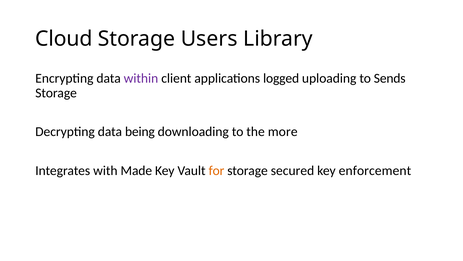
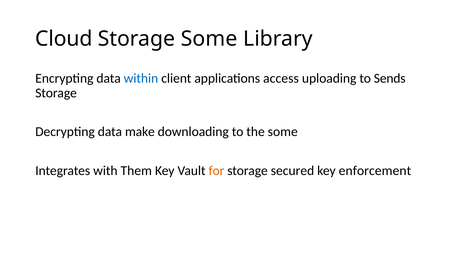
Storage Users: Users -> Some (209, 39)
within colour: purple -> blue (141, 78)
logged: logged -> access (281, 78)
being: being -> make (140, 132)
the more: more -> some (283, 132)
Made: Made -> Them (136, 170)
